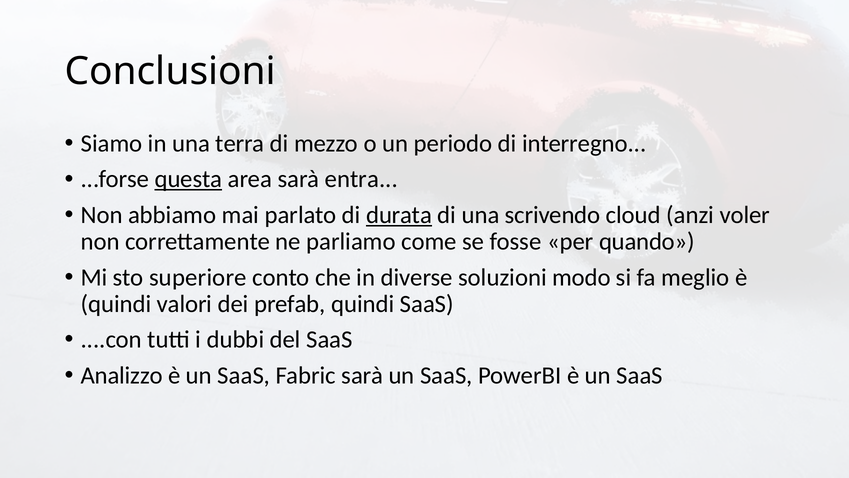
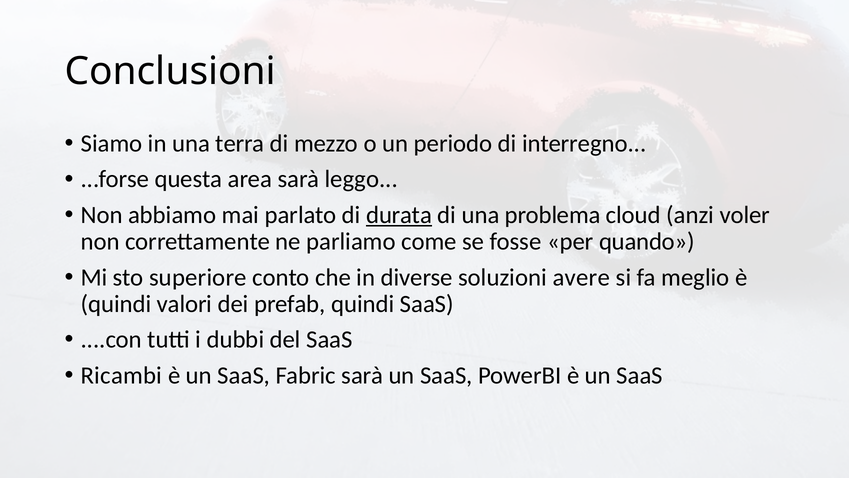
questa underline: present -> none (188, 179)
entra: entra -> leggo (361, 179)
scrivendo: scrivendo -> problema (553, 215)
modo: modo -> avere (581, 277)
Analizzo: Analizzo -> Ricambi (121, 375)
